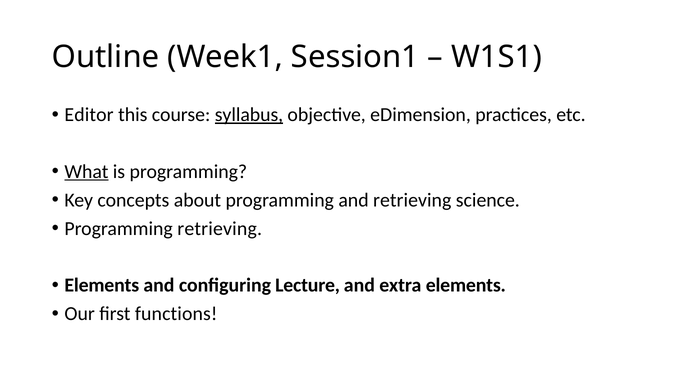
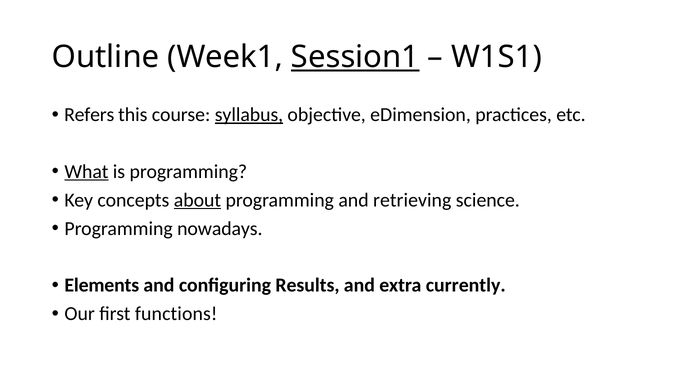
Session1 underline: none -> present (355, 57)
Editor: Editor -> Refers (89, 115)
about underline: none -> present (197, 200)
Programming retrieving: retrieving -> nowadays (220, 228)
Lecture: Lecture -> Results (307, 285)
extra elements: elements -> currently (466, 285)
